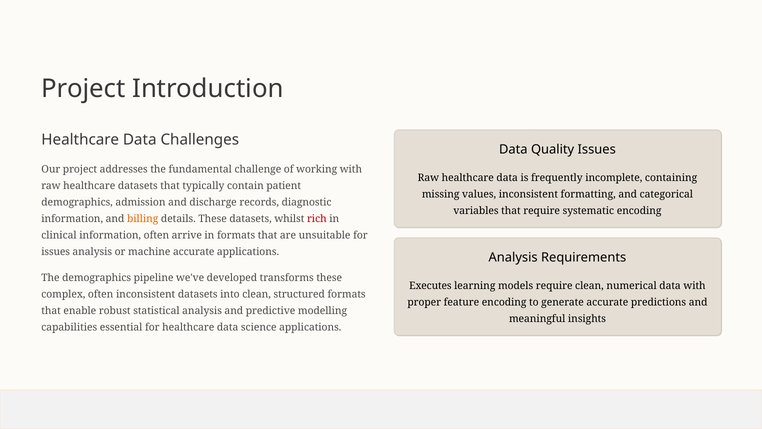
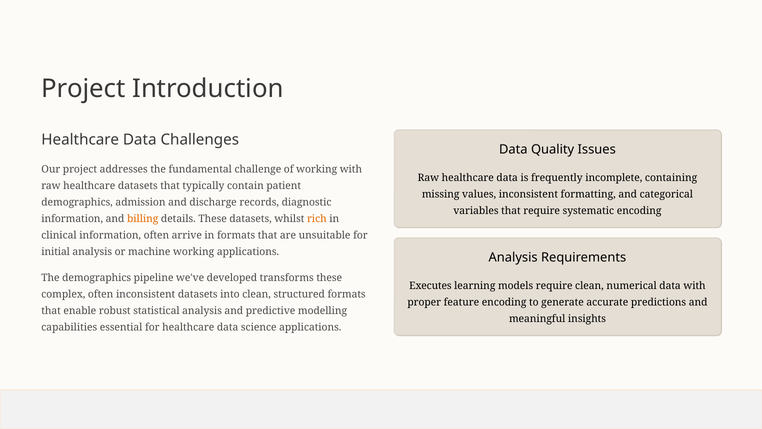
rich colour: red -> orange (317, 219)
issues: issues -> initial (56, 252)
machine accurate: accurate -> working (194, 252)
